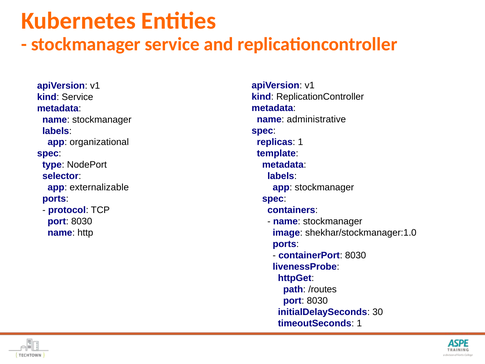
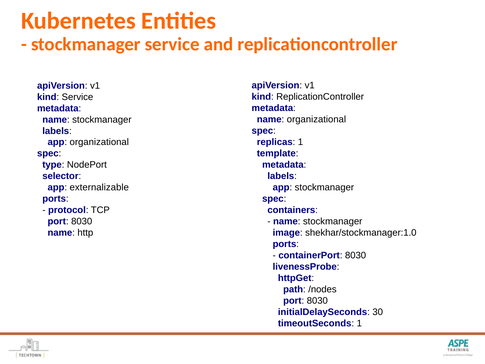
name administrative: administrative -> organizational (316, 119)
/routes: /routes -> /nodes (322, 289)
